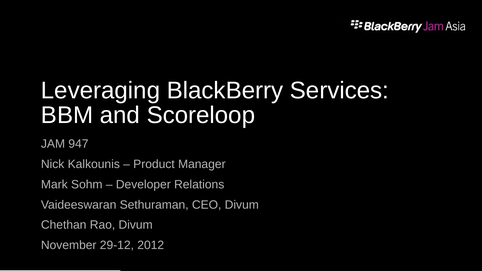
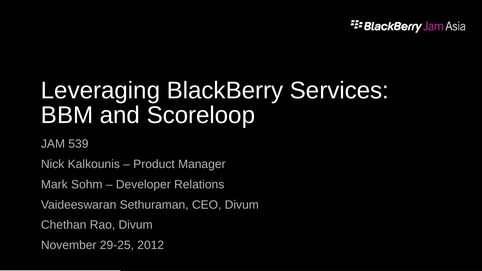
947: 947 -> 539 (78, 144)
29-12: 29-12 -> 29-25 (117, 245)
